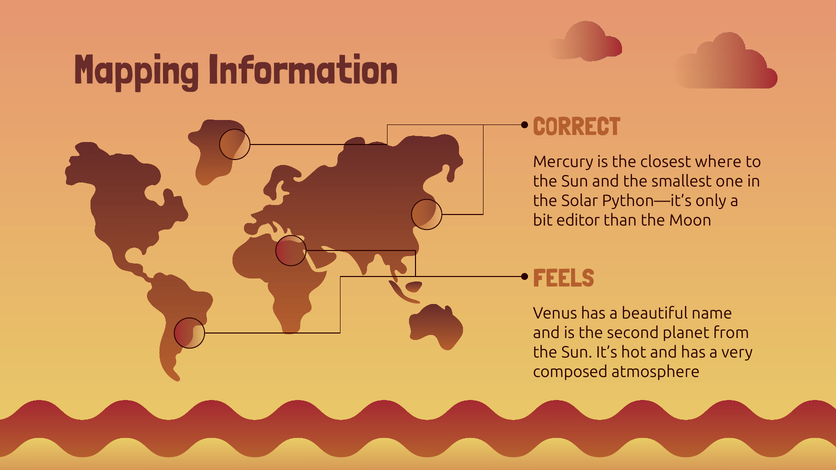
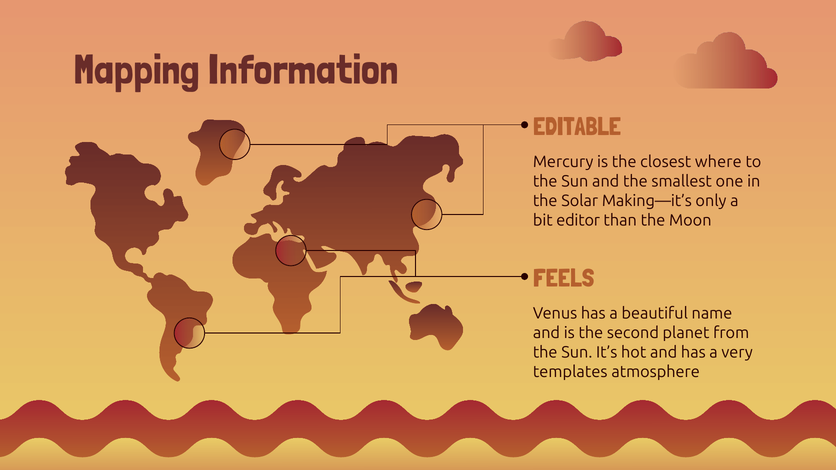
CORRECT: CORRECT -> EDITABLE (577, 127)
Python—it’s: Python—it’s -> Making—it’s (647, 201)
composed: composed -> templates (570, 372)
